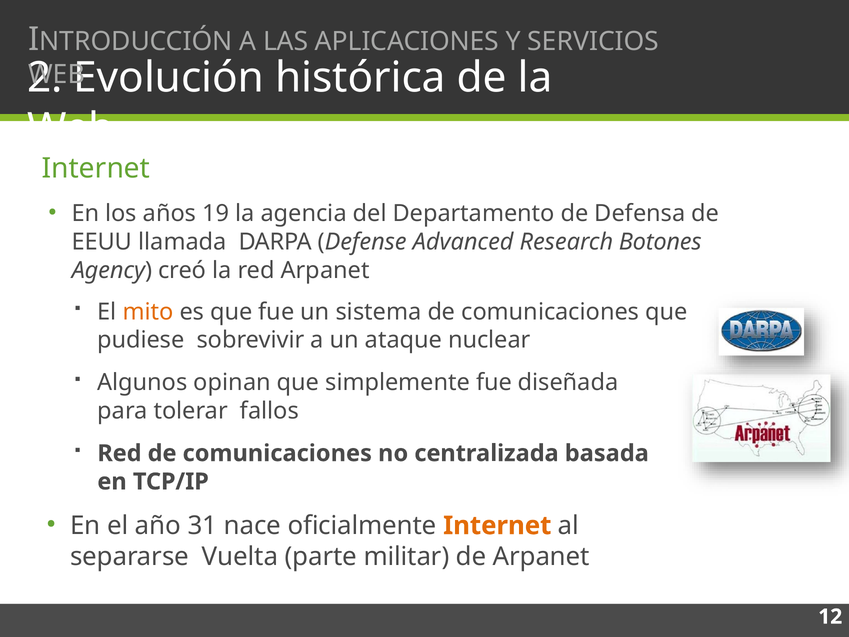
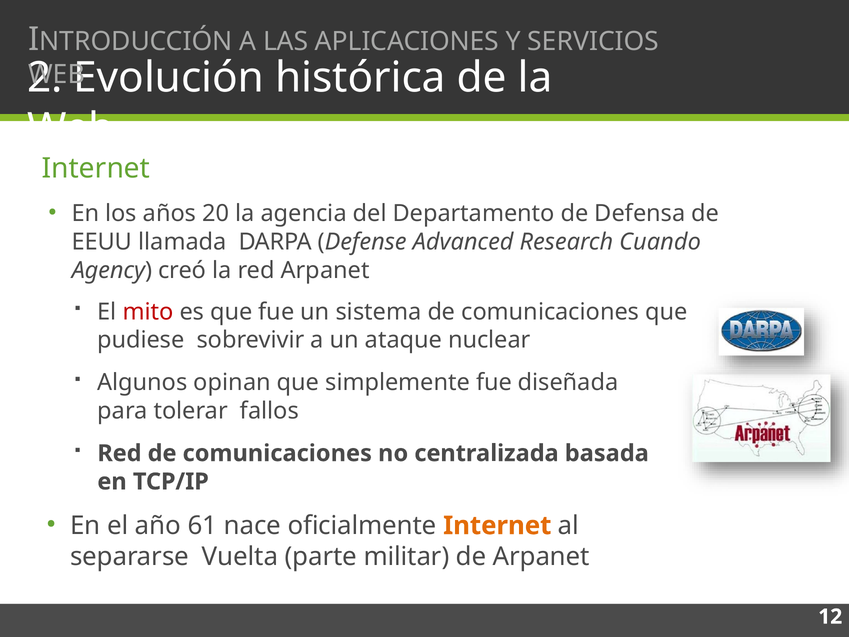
19: 19 -> 20 (216, 214)
Botones: Botones -> Cuando (660, 242)
mito colour: orange -> red (148, 312)
31: 31 -> 61 (202, 525)
